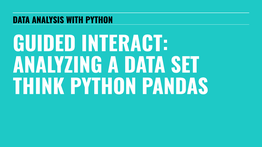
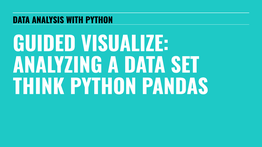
INTERACT: INTERACT -> VISUALIZE (125, 45)
